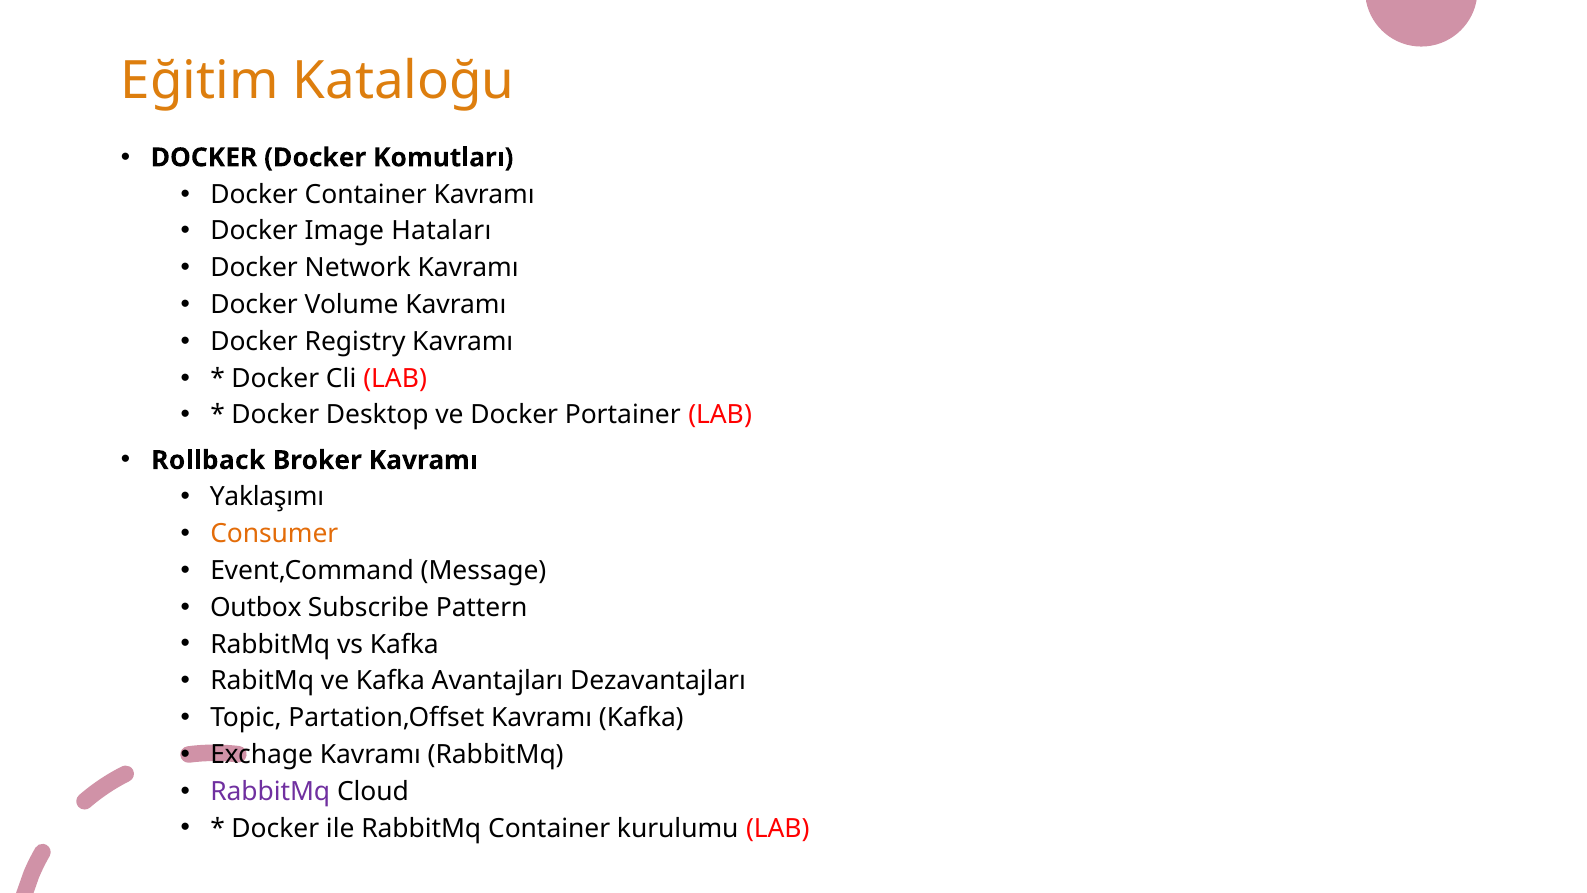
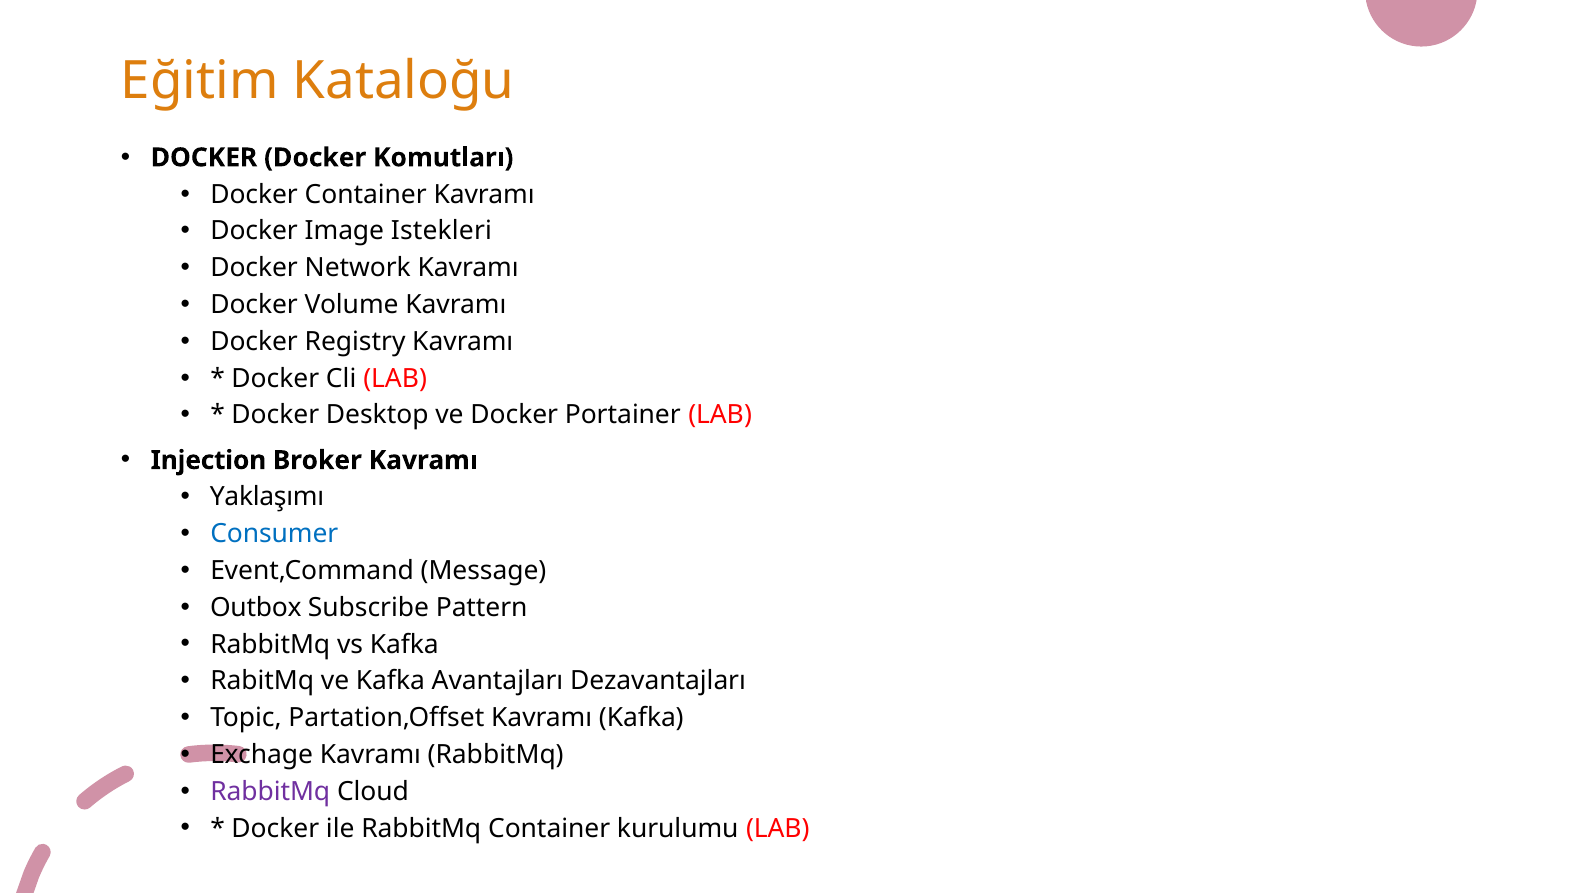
Hataları: Hataları -> Istekleri (441, 231)
Rollback: Rollback -> Injection (208, 460)
Consumer colour: orange -> blue (274, 534)
